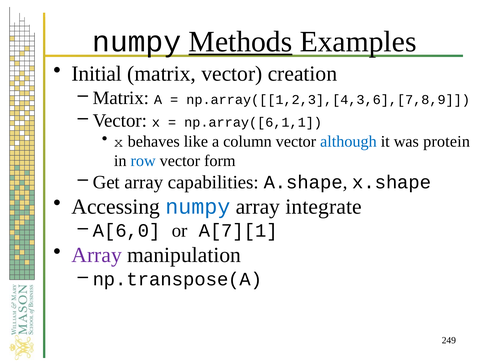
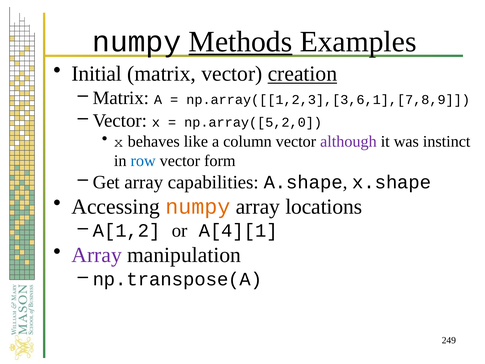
creation underline: none -> present (302, 74)
np.array([[1,2,3],[4,3,6],[7,8,9: np.array([[1,2,3],[4,3,6],[7,8,9 -> np.array([[1,2,3],[3,6,1],[7,8,9 (328, 100)
np.array([6,1,1: np.array([6,1,1 -> np.array([5,2,0 (253, 122)
although colour: blue -> purple (348, 141)
protein: protein -> instinct (447, 141)
numpy colour: blue -> orange (198, 206)
integrate: integrate -> locations (324, 206)
A[6,0: A[6,0 -> A[1,2 (127, 231)
A[7][1: A[7][1 -> A[4][1 (238, 231)
